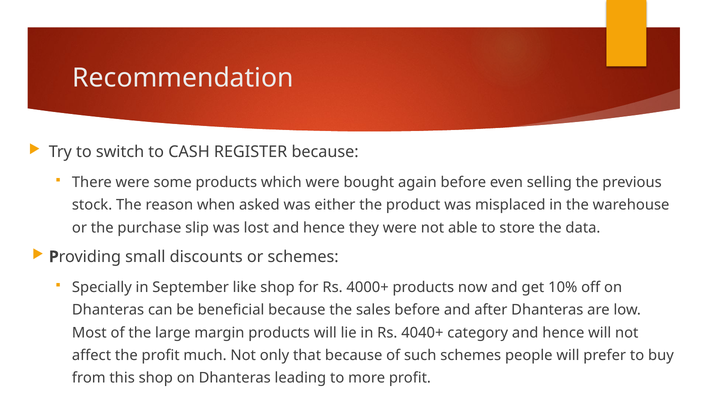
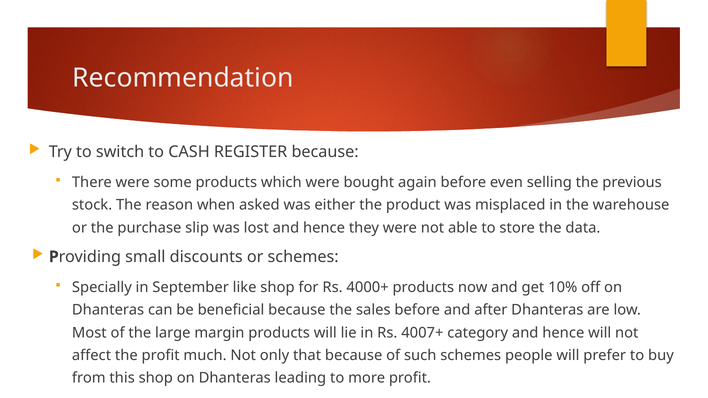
4040+: 4040+ -> 4007+ (422, 333)
